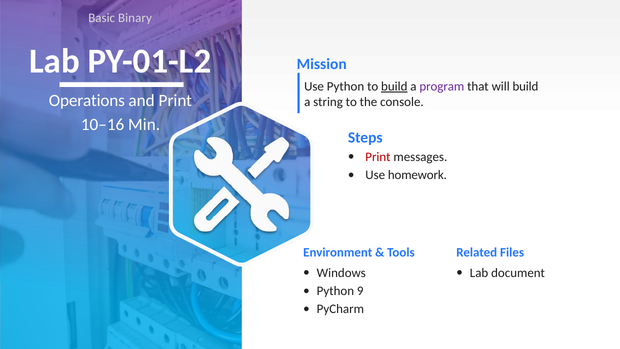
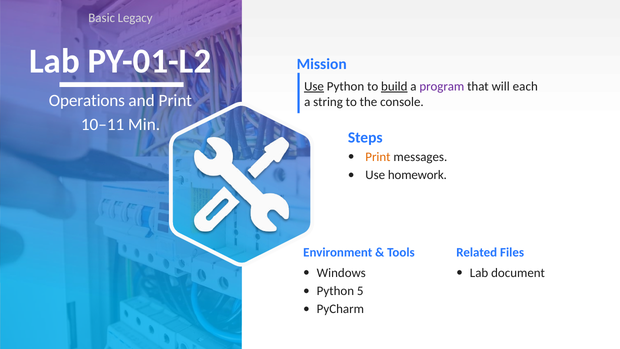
Binary: Binary -> Legacy (135, 18)
Use underline: none -> present (314, 86)
will build: build -> each (525, 86)
10–16: 10–16 -> 10–11 (103, 124)
Print colour: red -> orange (378, 157)
9: 9 -> 5 (360, 291)
